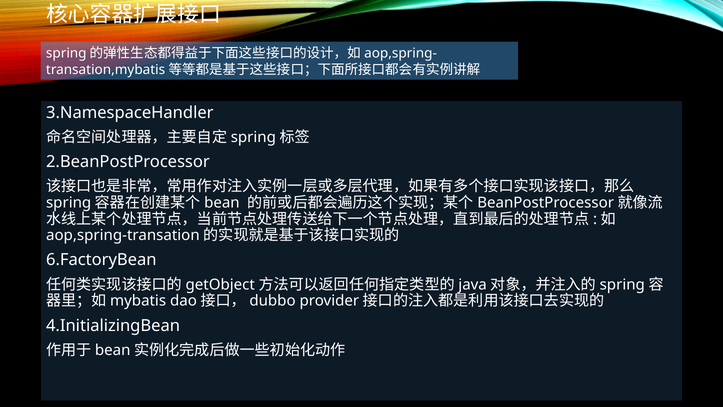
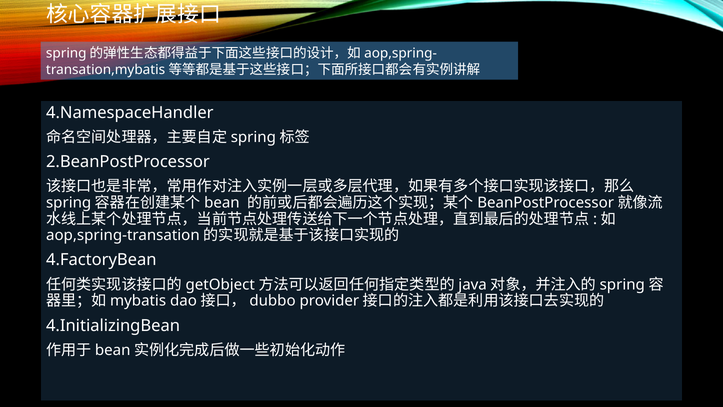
3.NamespaceHandler: 3.NamespaceHandler -> 4.NamespaceHandler (130, 112)
6.FactoryBean: 6.FactoryBean -> 4.FactoryBean (101, 260)
